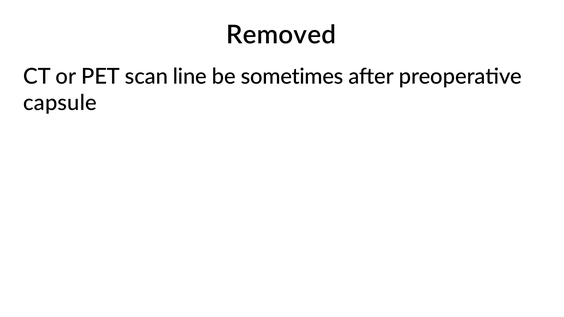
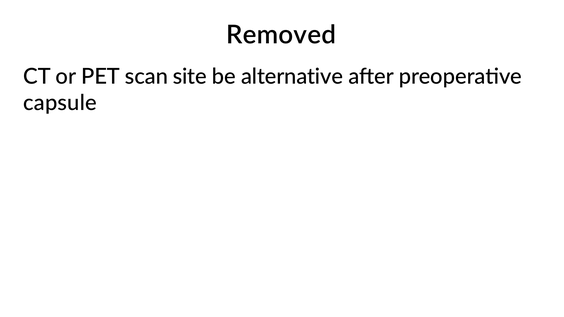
line: line -> site (190, 77)
sometimes: sometimes -> alternative (292, 77)
